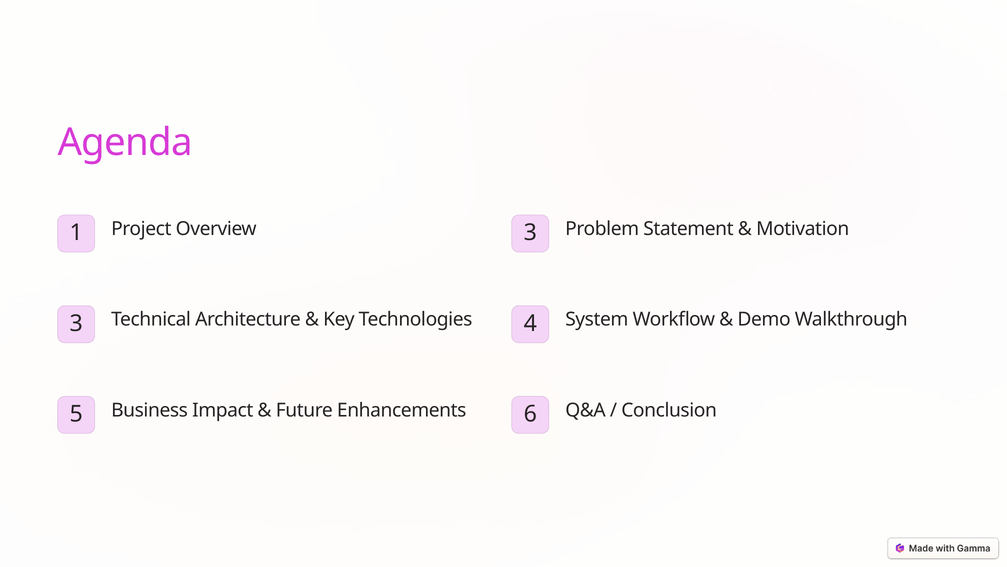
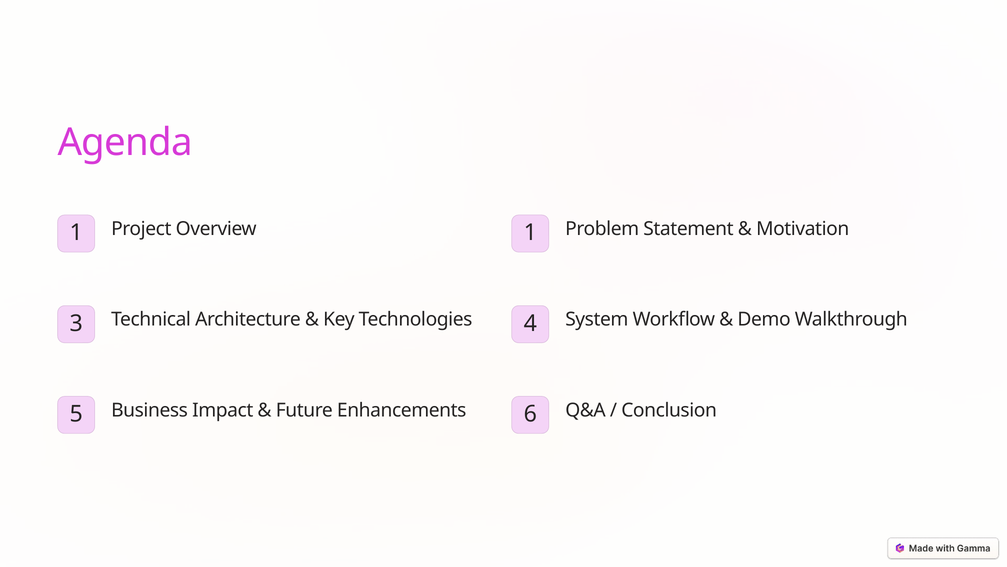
Overview 3: 3 -> 1 (530, 233)
